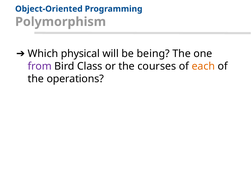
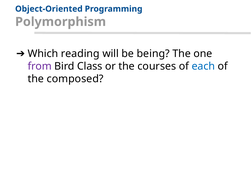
physical: physical -> reading (80, 54)
each colour: orange -> blue (203, 66)
operations: operations -> composed (75, 79)
